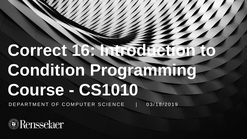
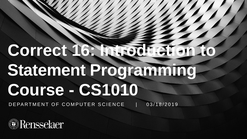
Condition: Condition -> Statement (47, 70)
